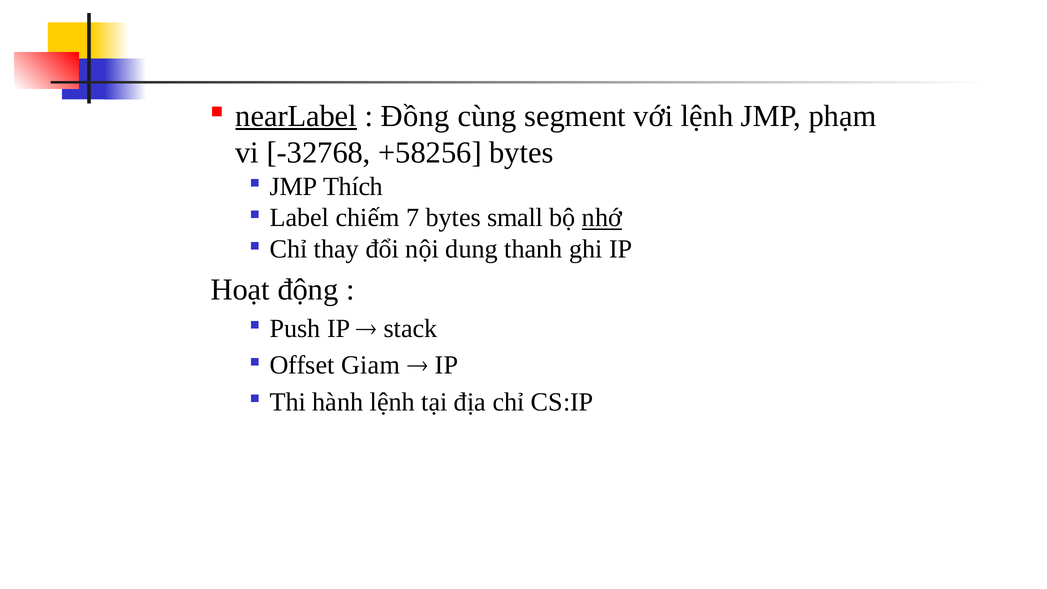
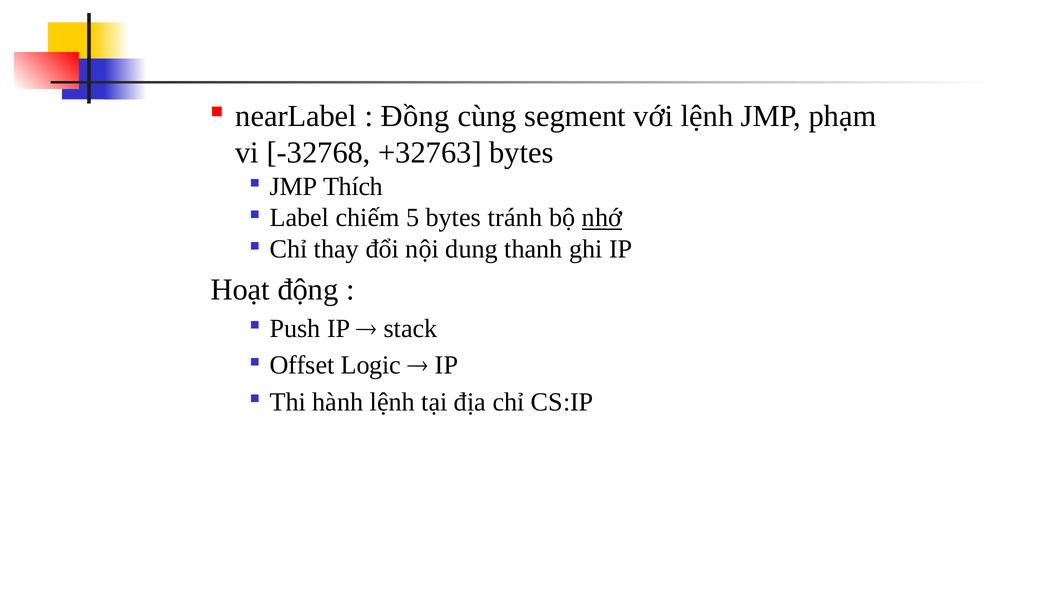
nearLabel underline: present -> none (296, 116)
+58256: +58256 -> +32763 (430, 153)
7: 7 -> 5 (413, 218)
small: small -> tránh (515, 218)
Giam: Giam -> Logic (371, 365)
